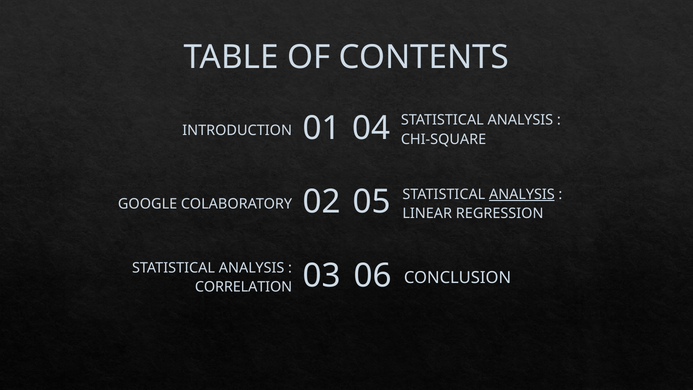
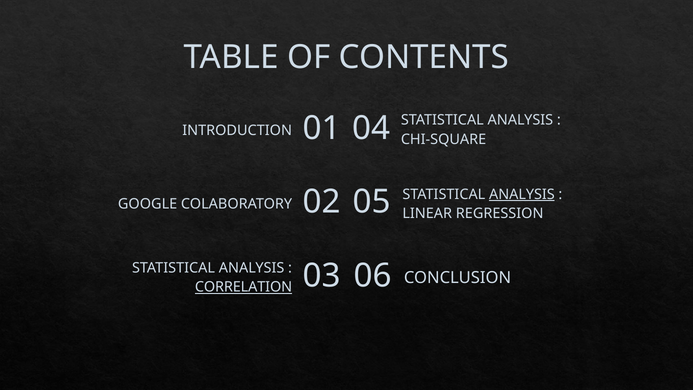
CORRELATION underline: none -> present (244, 287)
